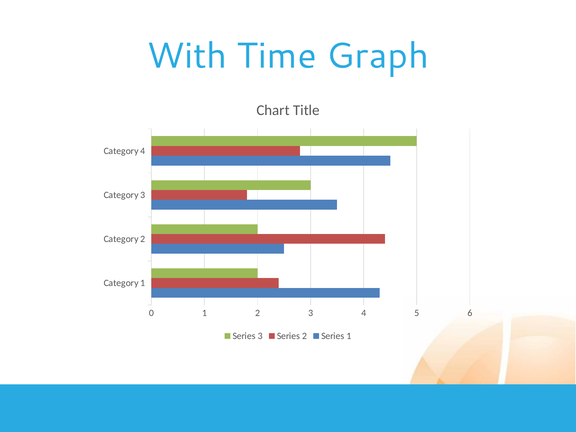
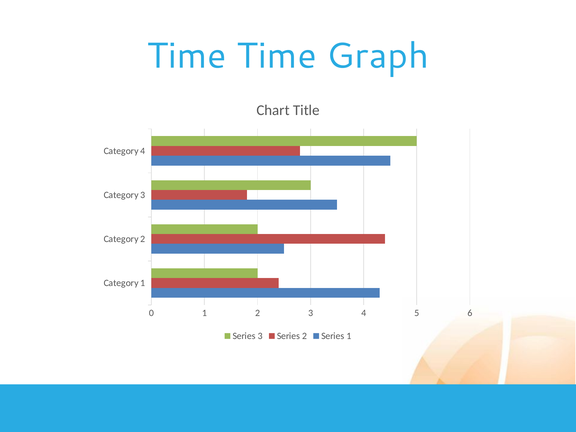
With: With -> Time (187, 56)
